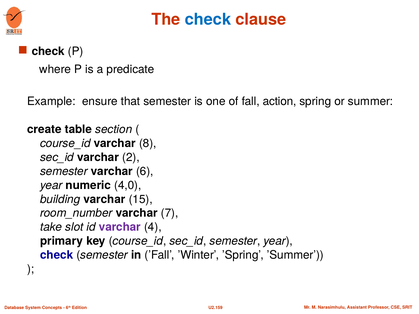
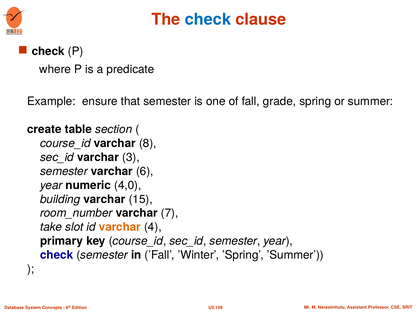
action: action -> grade (280, 102)
2: 2 -> 3 (131, 157)
varchar colour: purple -> orange (120, 227)
